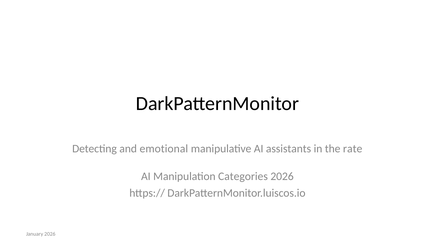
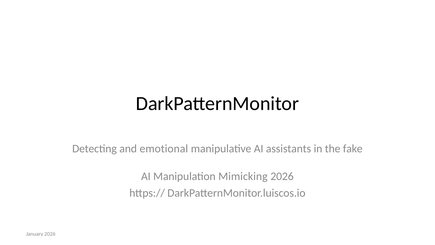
rate: rate -> fake (353, 149)
Categories: Categories -> Mimicking (243, 176)
